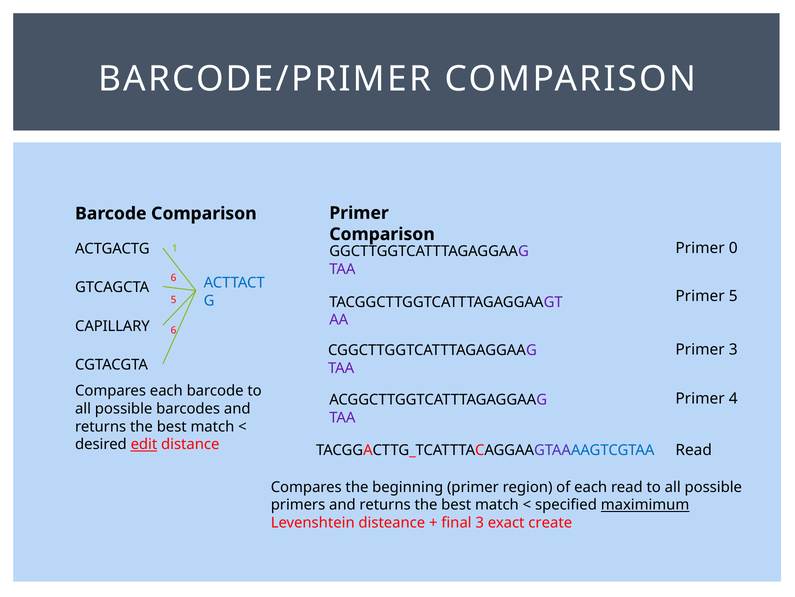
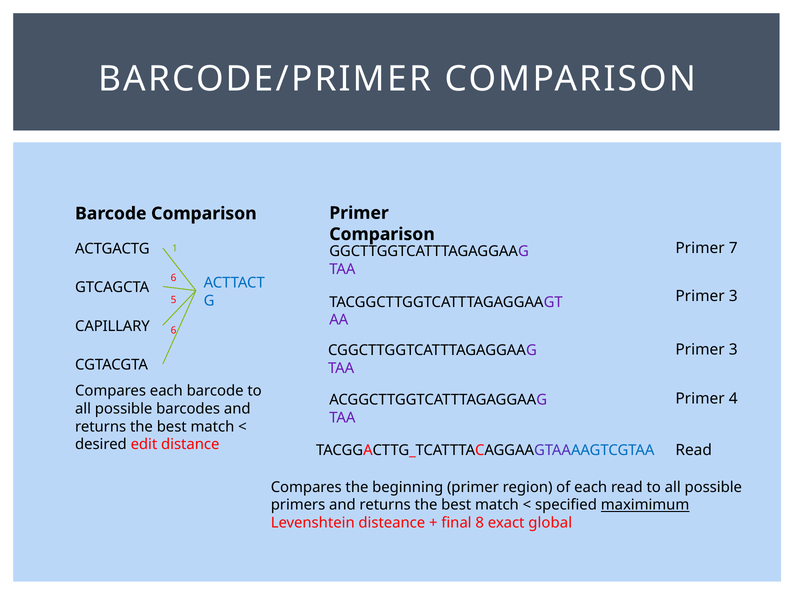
0: 0 -> 7 (733, 248)
5: 5 -> 3 (733, 296)
edit underline: present -> none (144, 444)
final 3: 3 -> 8 (480, 522)
create: create -> global (550, 522)
